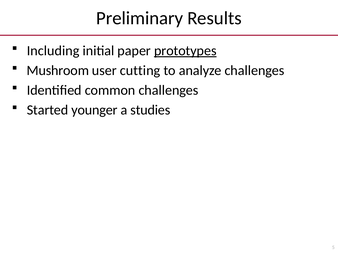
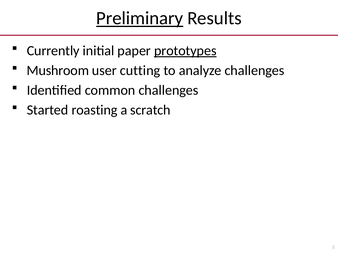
Preliminary underline: none -> present (140, 18)
Including: Including -> Currently (53, 51)
younger: younger -> roasting (94, 110)
studies: studies -> scratch (150, 110)
